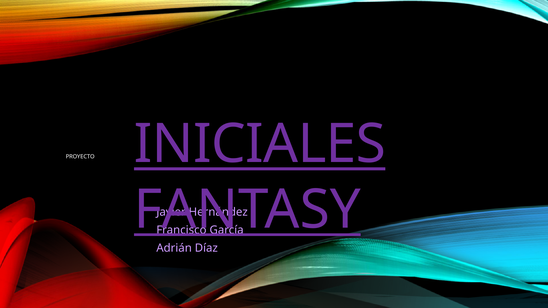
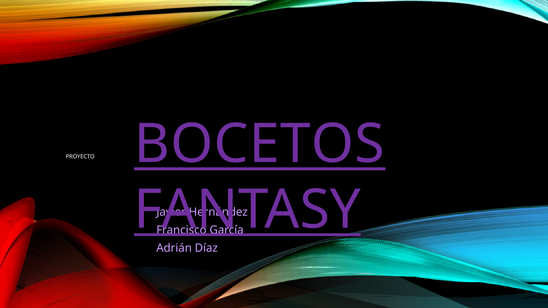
INICIALES: INICIALES -> BOCETOS (259, 144)
